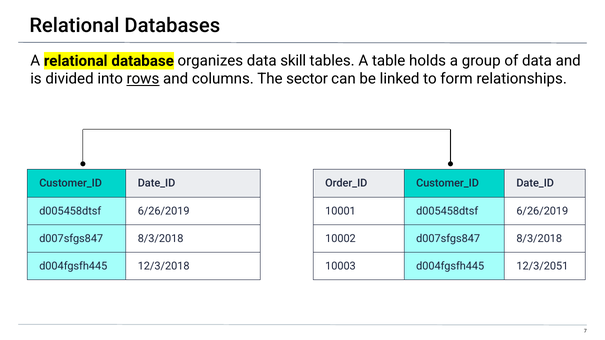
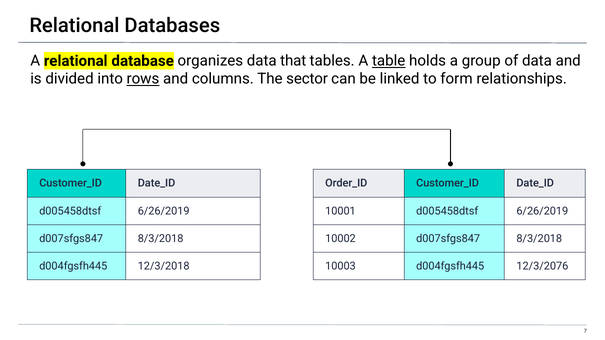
skill: skill -> that (293, 61)
table underline: none -> present (389, 61)
12/3/2051: 12/3/2051 -> 12/3/2076 (542, 266)
